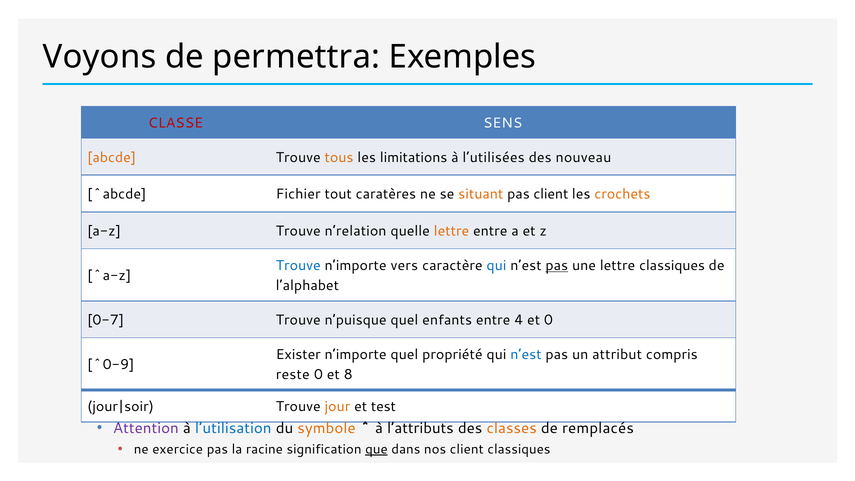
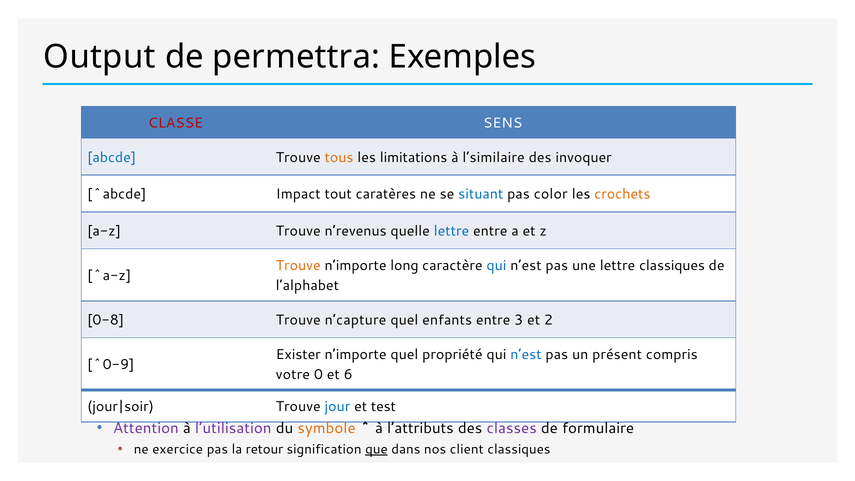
Voyons: Voyons -> Output (100, 57)
abcde colour: orange -> blue (112, 157)
l’utilisées: l’utilisées -> l’similaire (494, 157)
nouveau: nouveau -> invoquer (584, 157)
Fichier: Fichier -> Impact (298, 194)
situant colour: orange -> blue (481, 194)
pas client: client -> color (551, 194)
n’relation: n’relation -> n’revenus (356, 231)
lettre colour: orange -> blue (451, 231)
Trouve colour: blue -> orange (298, 266)
vers: vers -> long (404, 266)
pas underline: present -> none (557, 266)
0-7: 0-7 -> 0-8 (106, 320)
n’puisque: n’puisque -> n’capture (356, 320)
4: 4 -> 3 (519, 320)
et 0: 0 -> 2 (548, 320)
attribut: attribut -> présent (617, 355)
reste: reste -> votre (293, 375)
8: 8 -> 6 (348, 375)
jour colour: orange -> blue (337, 407)
l’utilisation colour: blue -> purple (233, 428)
classes colour: orange -> purple (512, 428)
remplacés: remplacés -> formulaire (598, 428)
racine: racine -> retour (265, 449)
